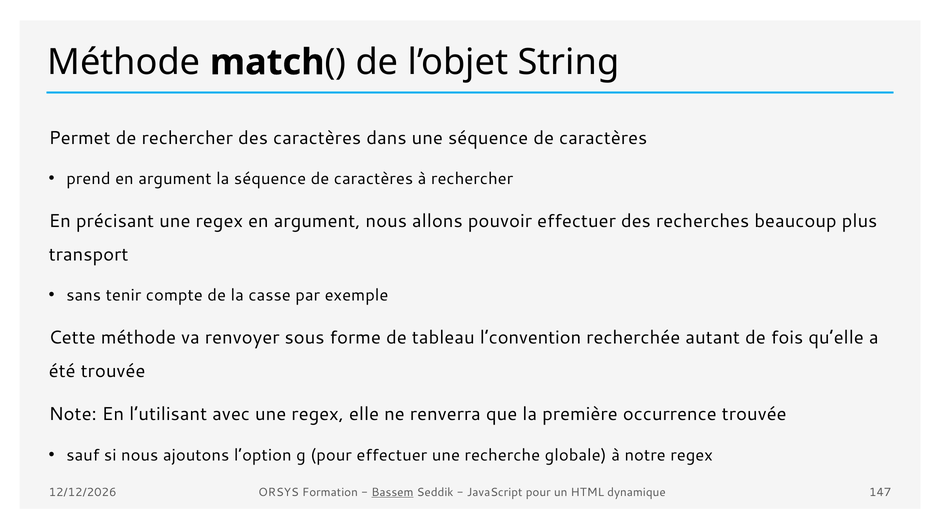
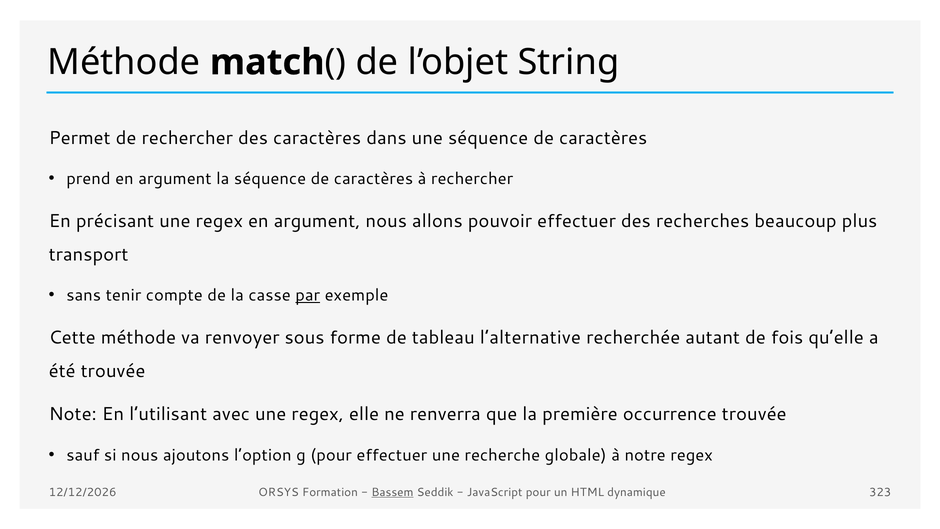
par underline: none -> present (308, 295)
l’convention: l’convention -> l’alternative (530, 337)
147: 147 -> 323 (880, 492)
